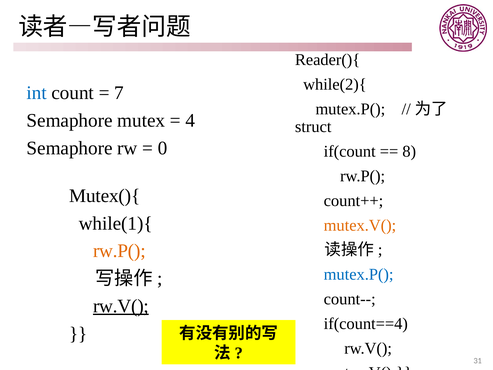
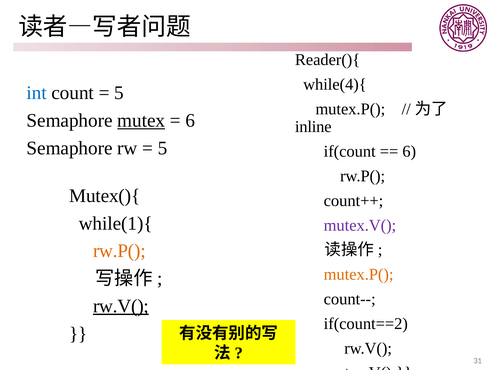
while(2){: while(2){ -> while(4){ (335, 84)
7: 7 -> 5 (119, 93)
mutex underline: none -> present (141, 120)
4: 4 -> 6 (190, 120)
struct: struct -> inline (313, 127)
0: 0 -> 5 (163, 148)
8: 8 -> 6 (409, 151)
mutex.V( colour: orange -> purple (360, 225)
mutex.P( colour: blue -> orange (359, 274)
if(count==4: if(count==4 -> if(count==2 (366, 323)
